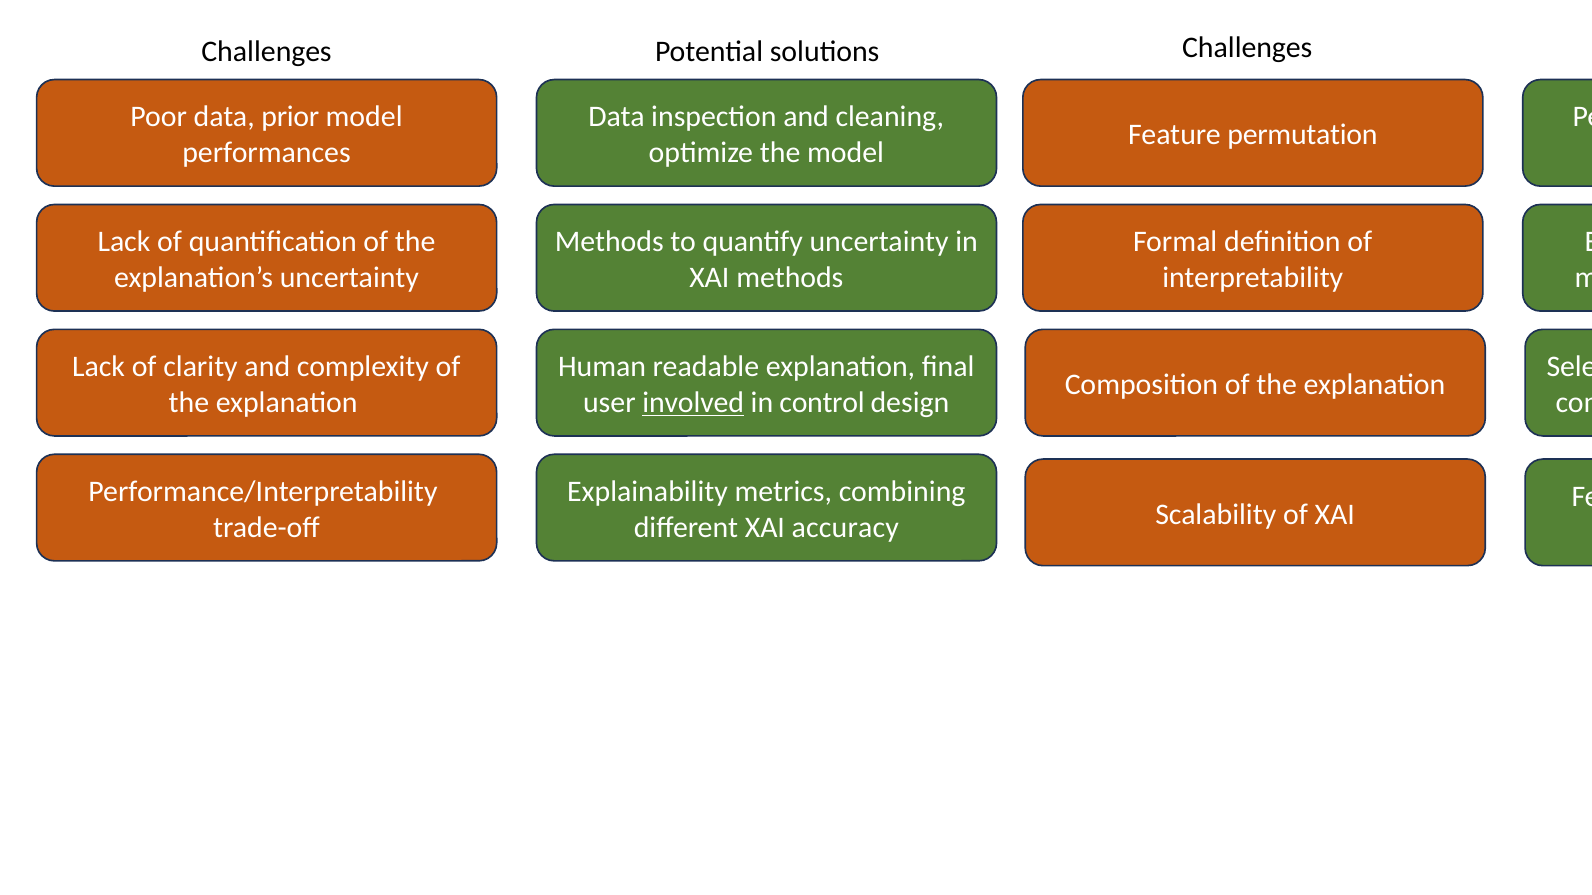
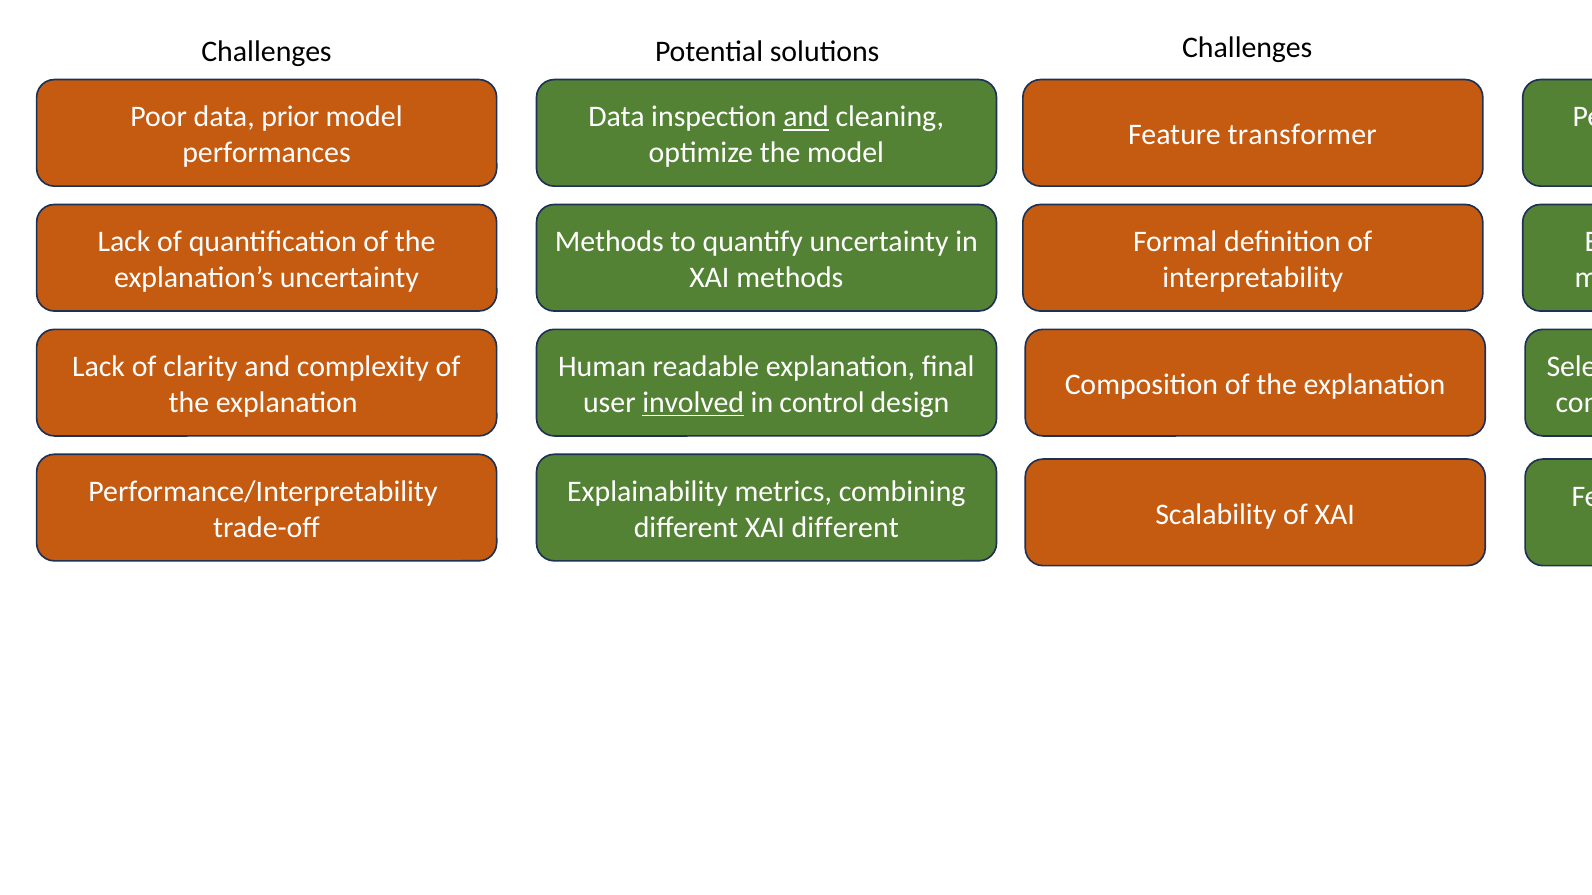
and underline: none -> present (806, 117)
Feature permutation: permutation -> transformer (1302, 135)
XAI accuracy: accuracy -> different (845, 528)
